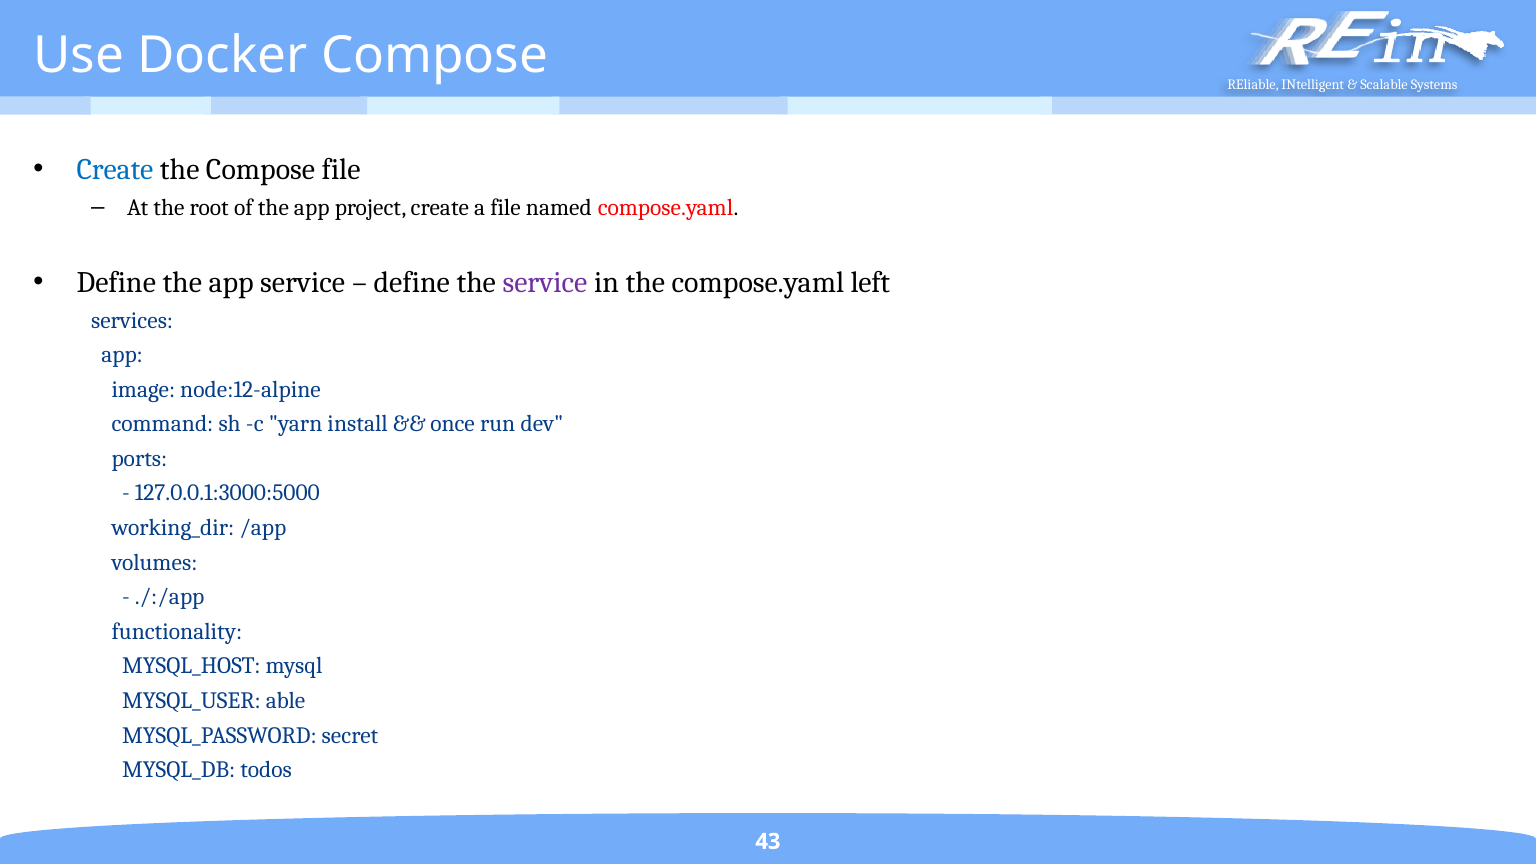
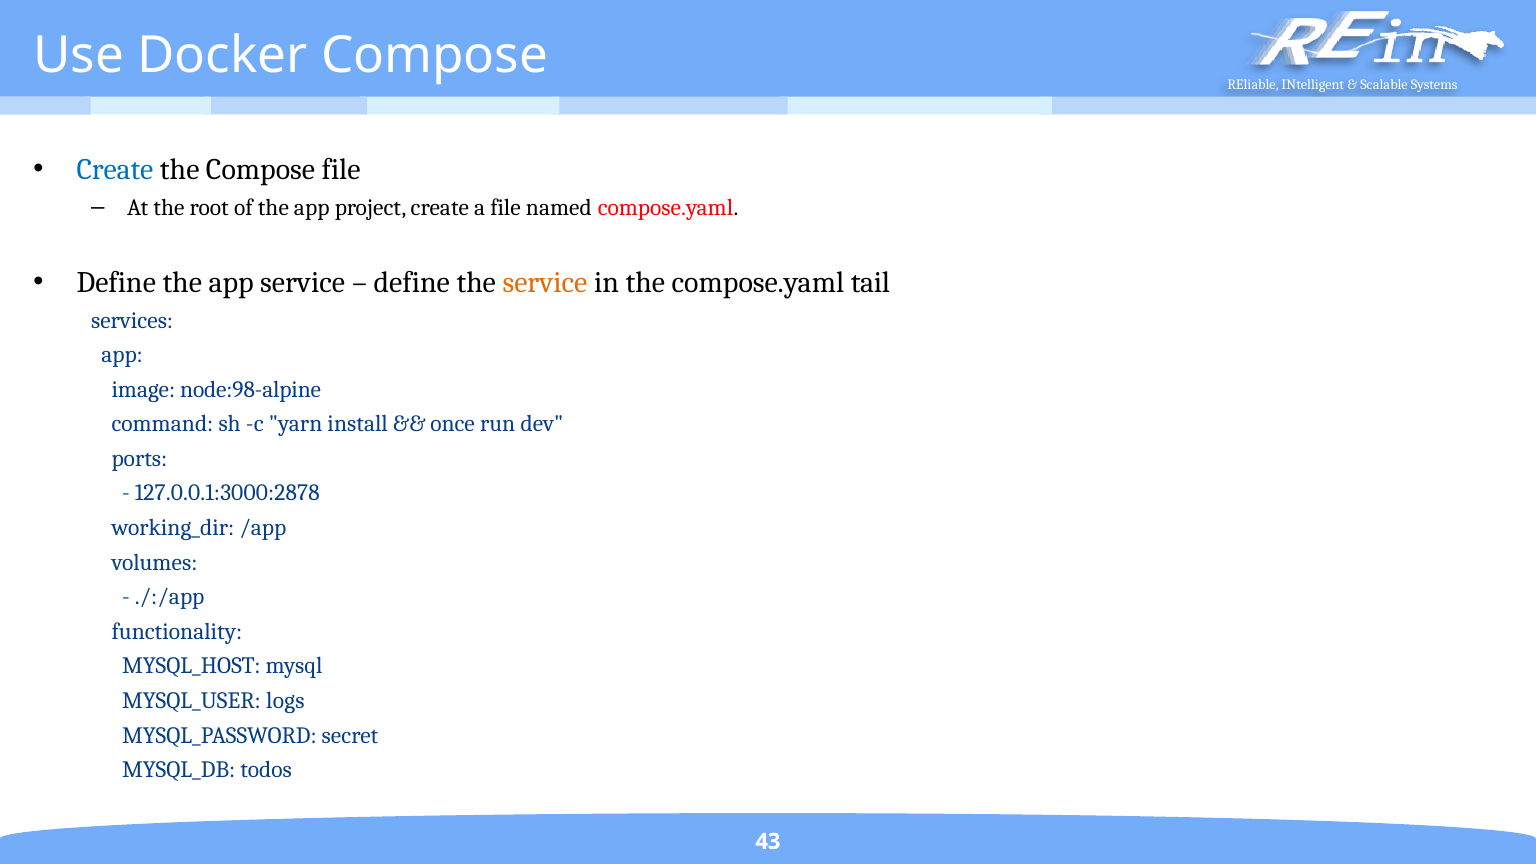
service colour: purple -> orange (545, 282)
left: left -> tail (870, 282)
node:12-alpine: node:12-alpine -> node:98-alpine (251, 390)
127.0.0.1:3000:5000: 127.0.0.1:3000:5000 -> 127.0.0.1:3000:2878 (227, 493)
able: able -> logs (285, 701)
